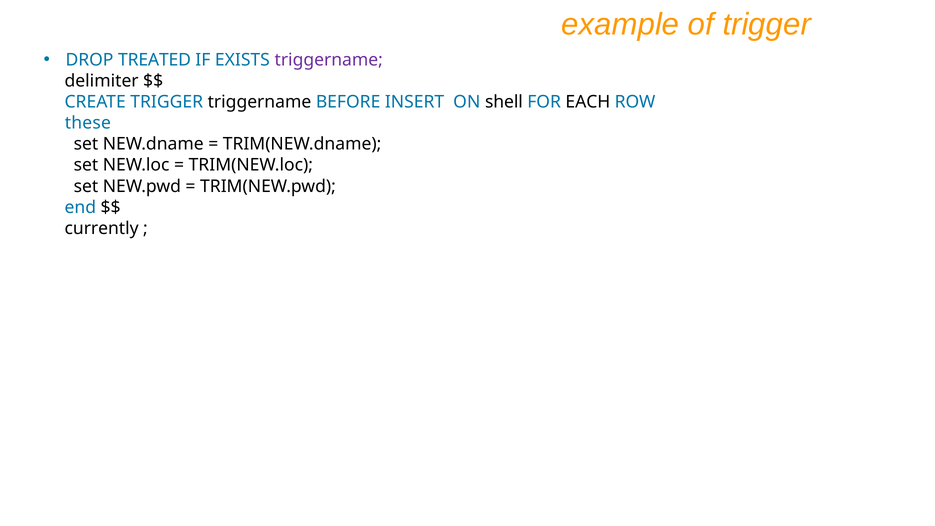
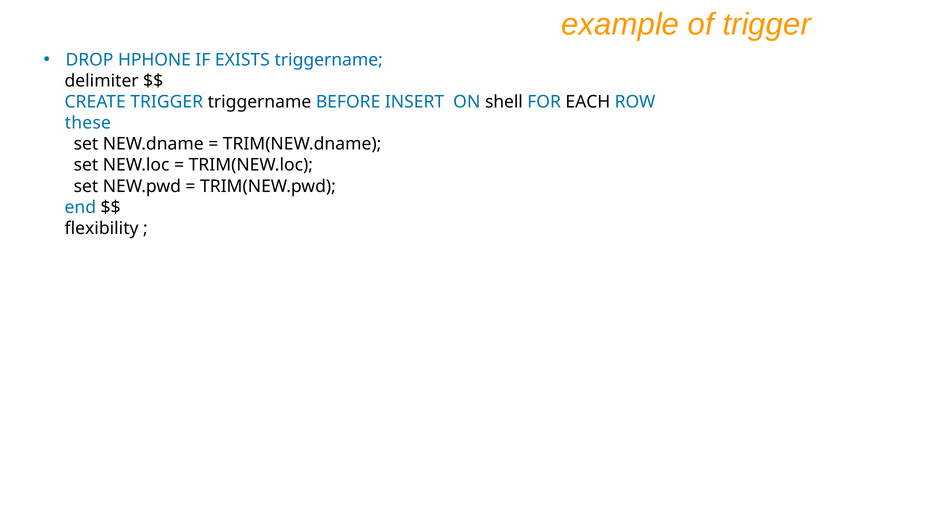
TREATED: TREATED -> HPHONE (155, 60)
triggername colour: purple -> blue (329, 60)
currently: currently -> flexibility (102, 228)
